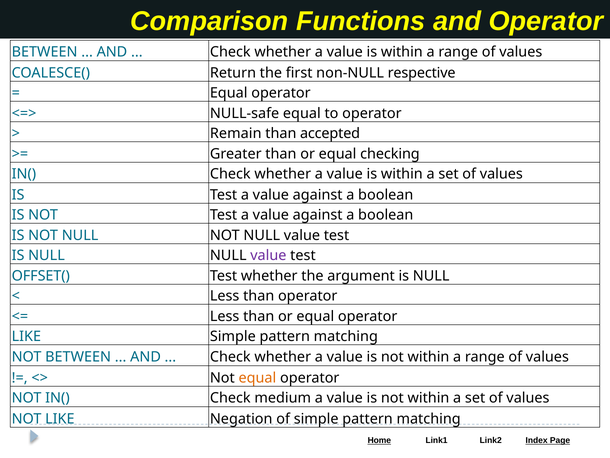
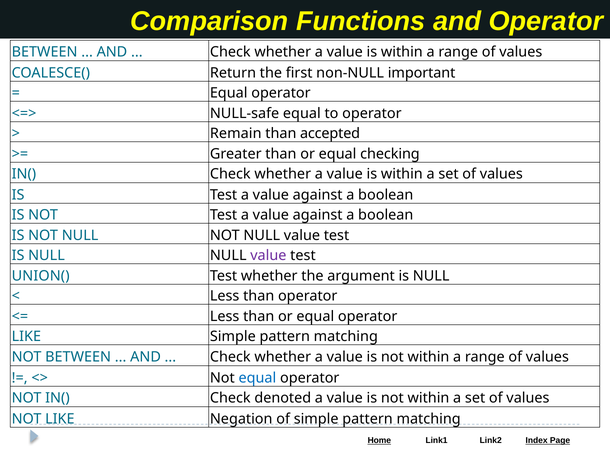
respective: respective -> important (422, 73)
OFFSET(: OFFSET( -> UNION( (41, 276)
equal colour: orange -> blue (257, 377)
medium: medium -> denoted (283, 398)
